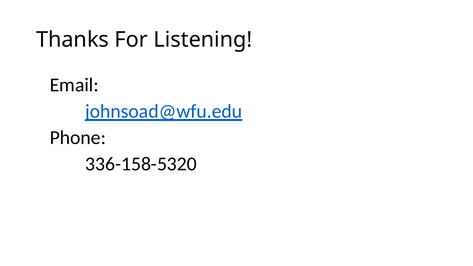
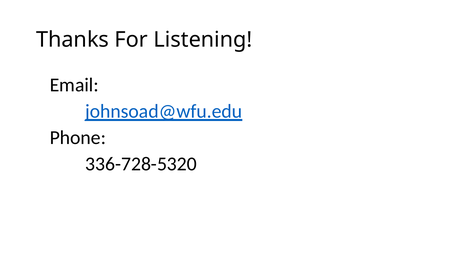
336-158-5320: 336-158-5320 -> 336-728-5320 (141, 164)
